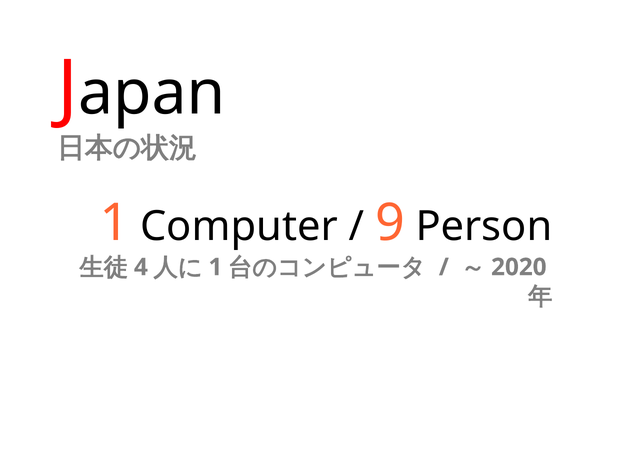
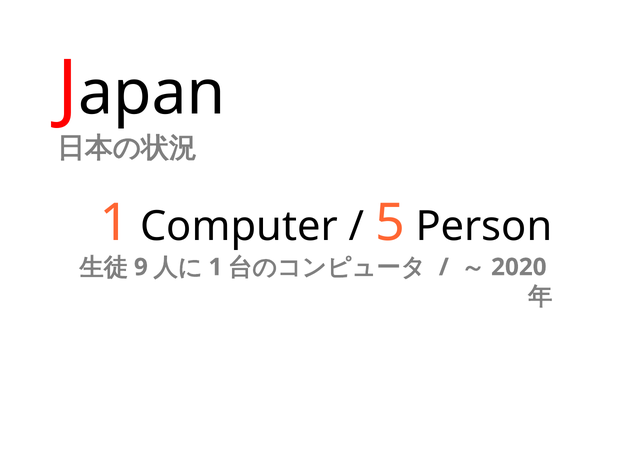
9: 9 -> 5 (390, 223)
4: 4 -> 9 (141, 267)
